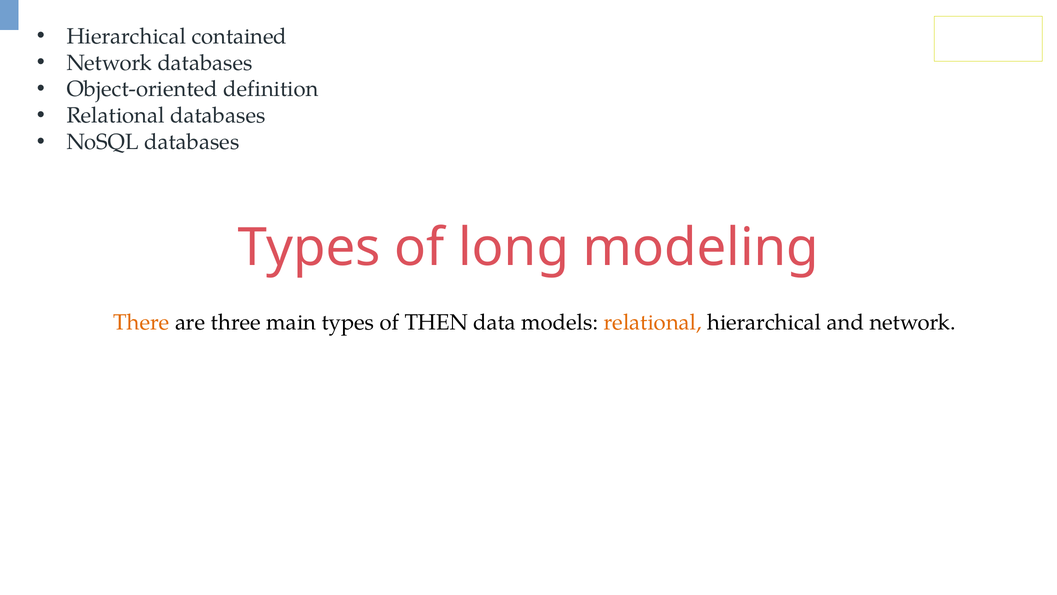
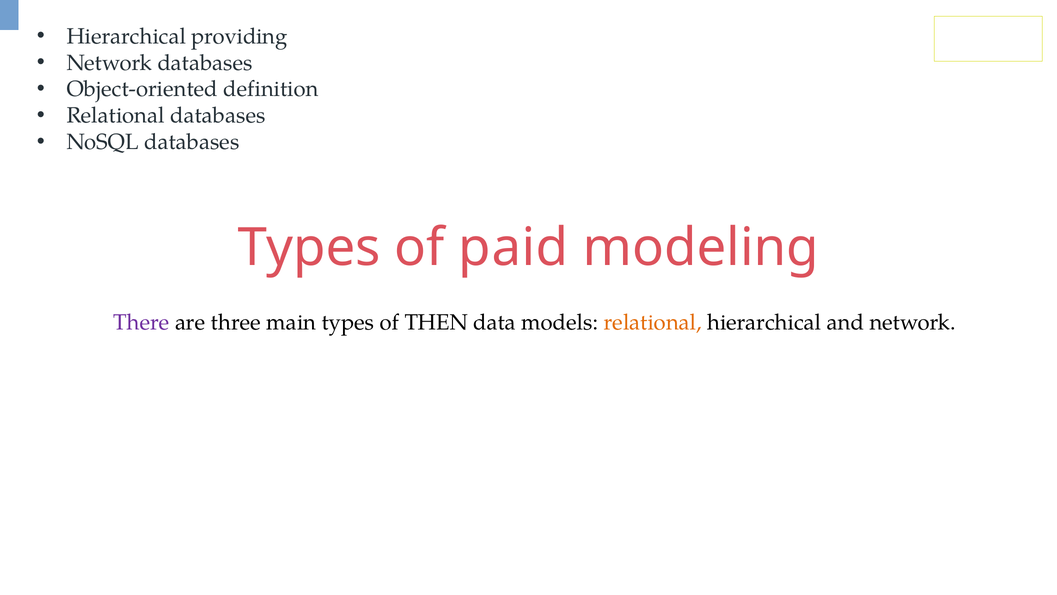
contained: contained -> providing (239, 36)
long: long -> paid (513, 248)
There colour: orange -> purple (141, 322)
